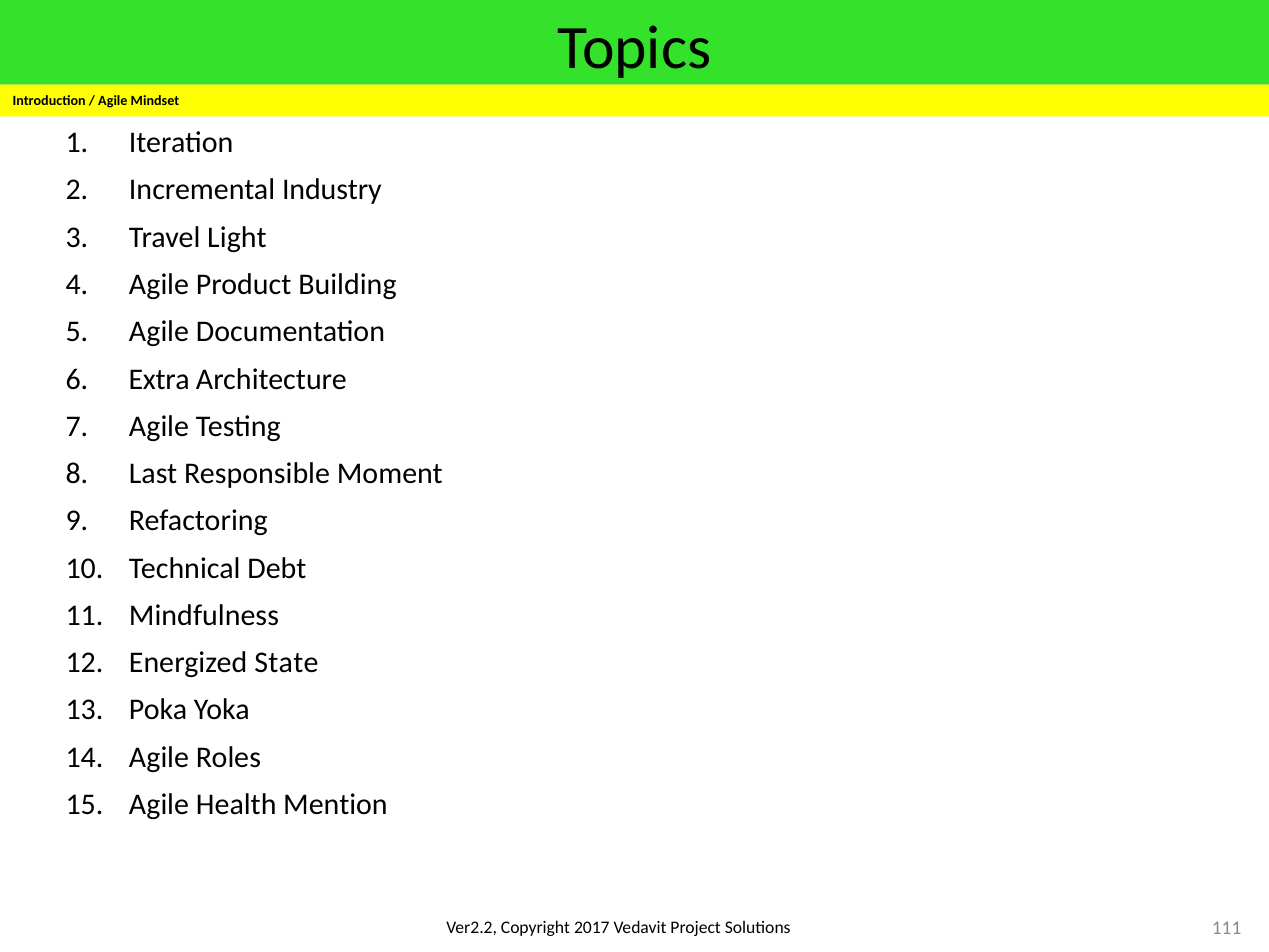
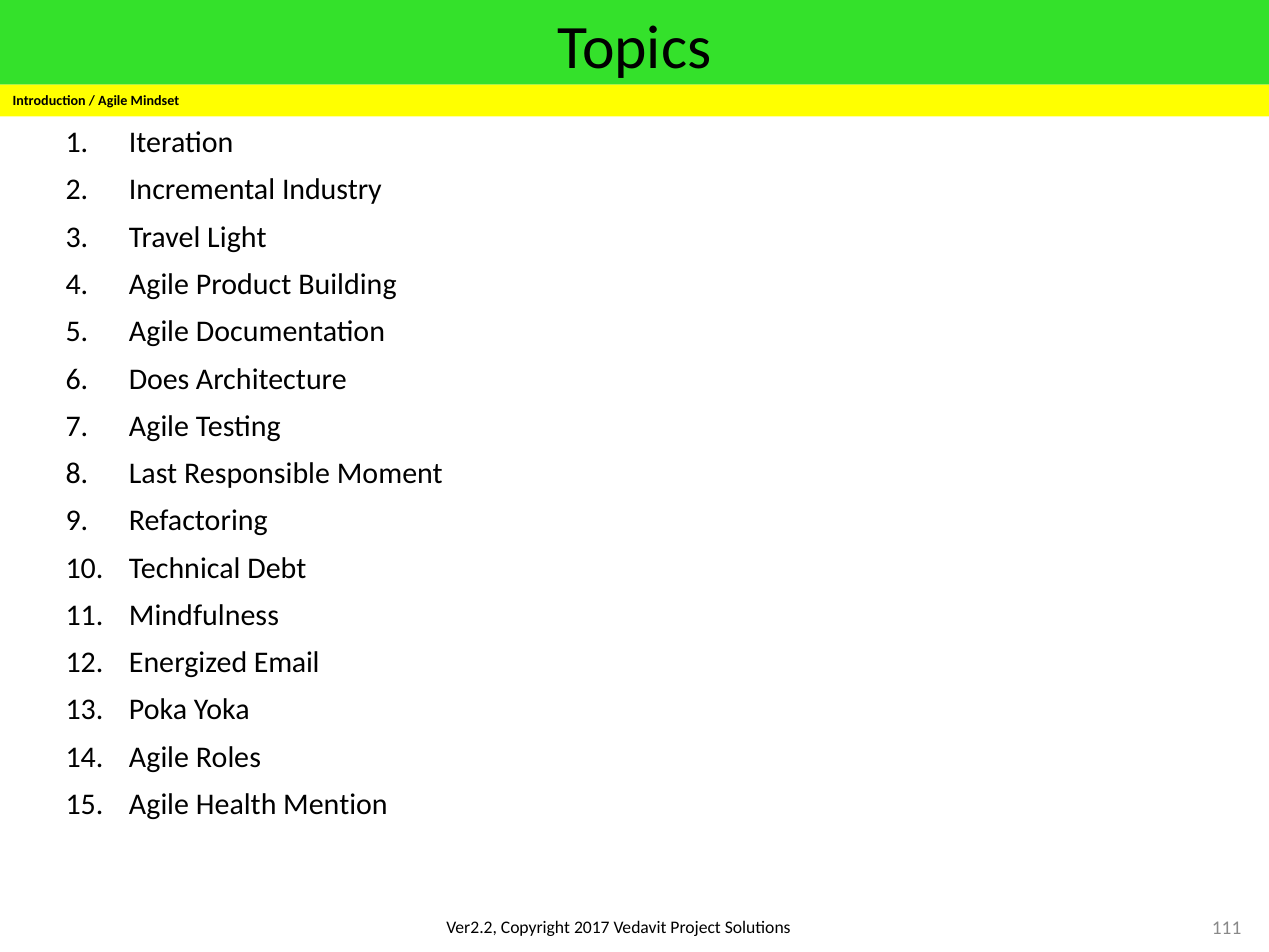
Extra: Extra -> Does (159, 379)
State: State -> Email (287, 663)
